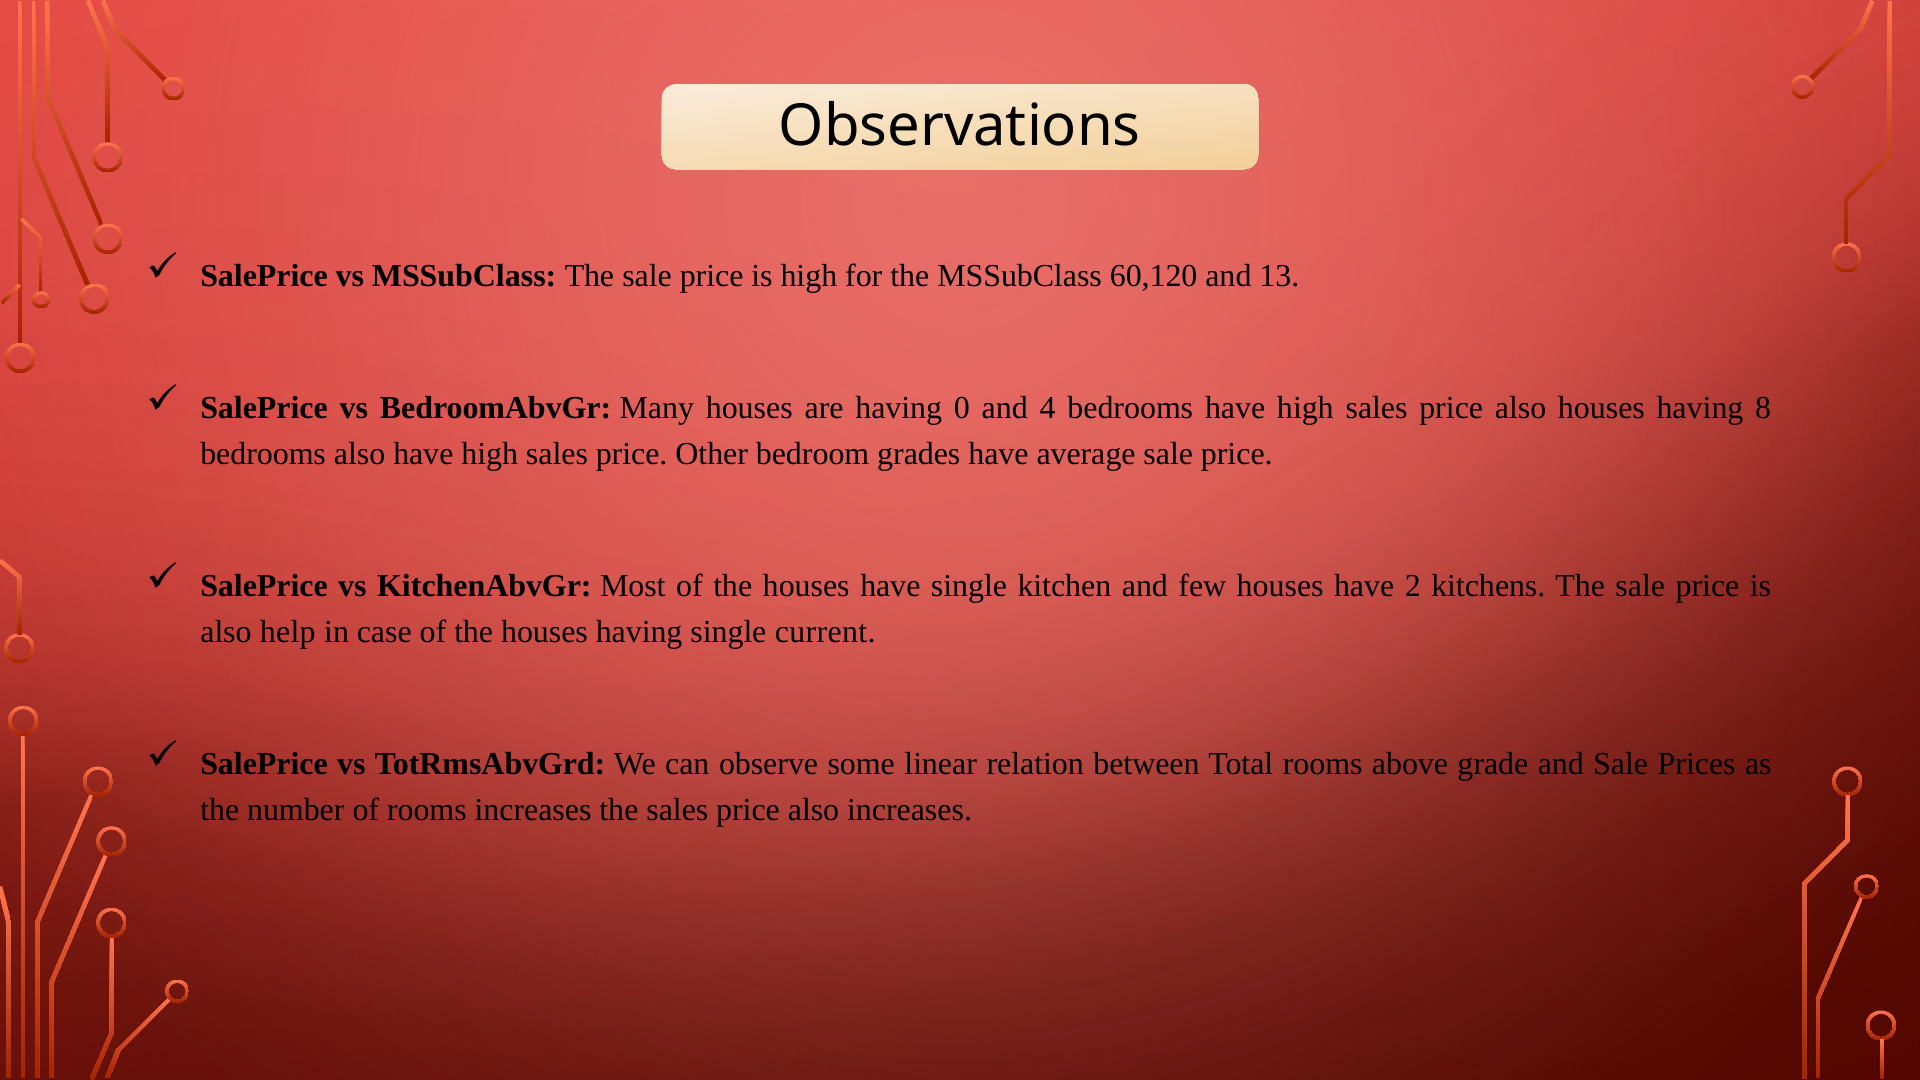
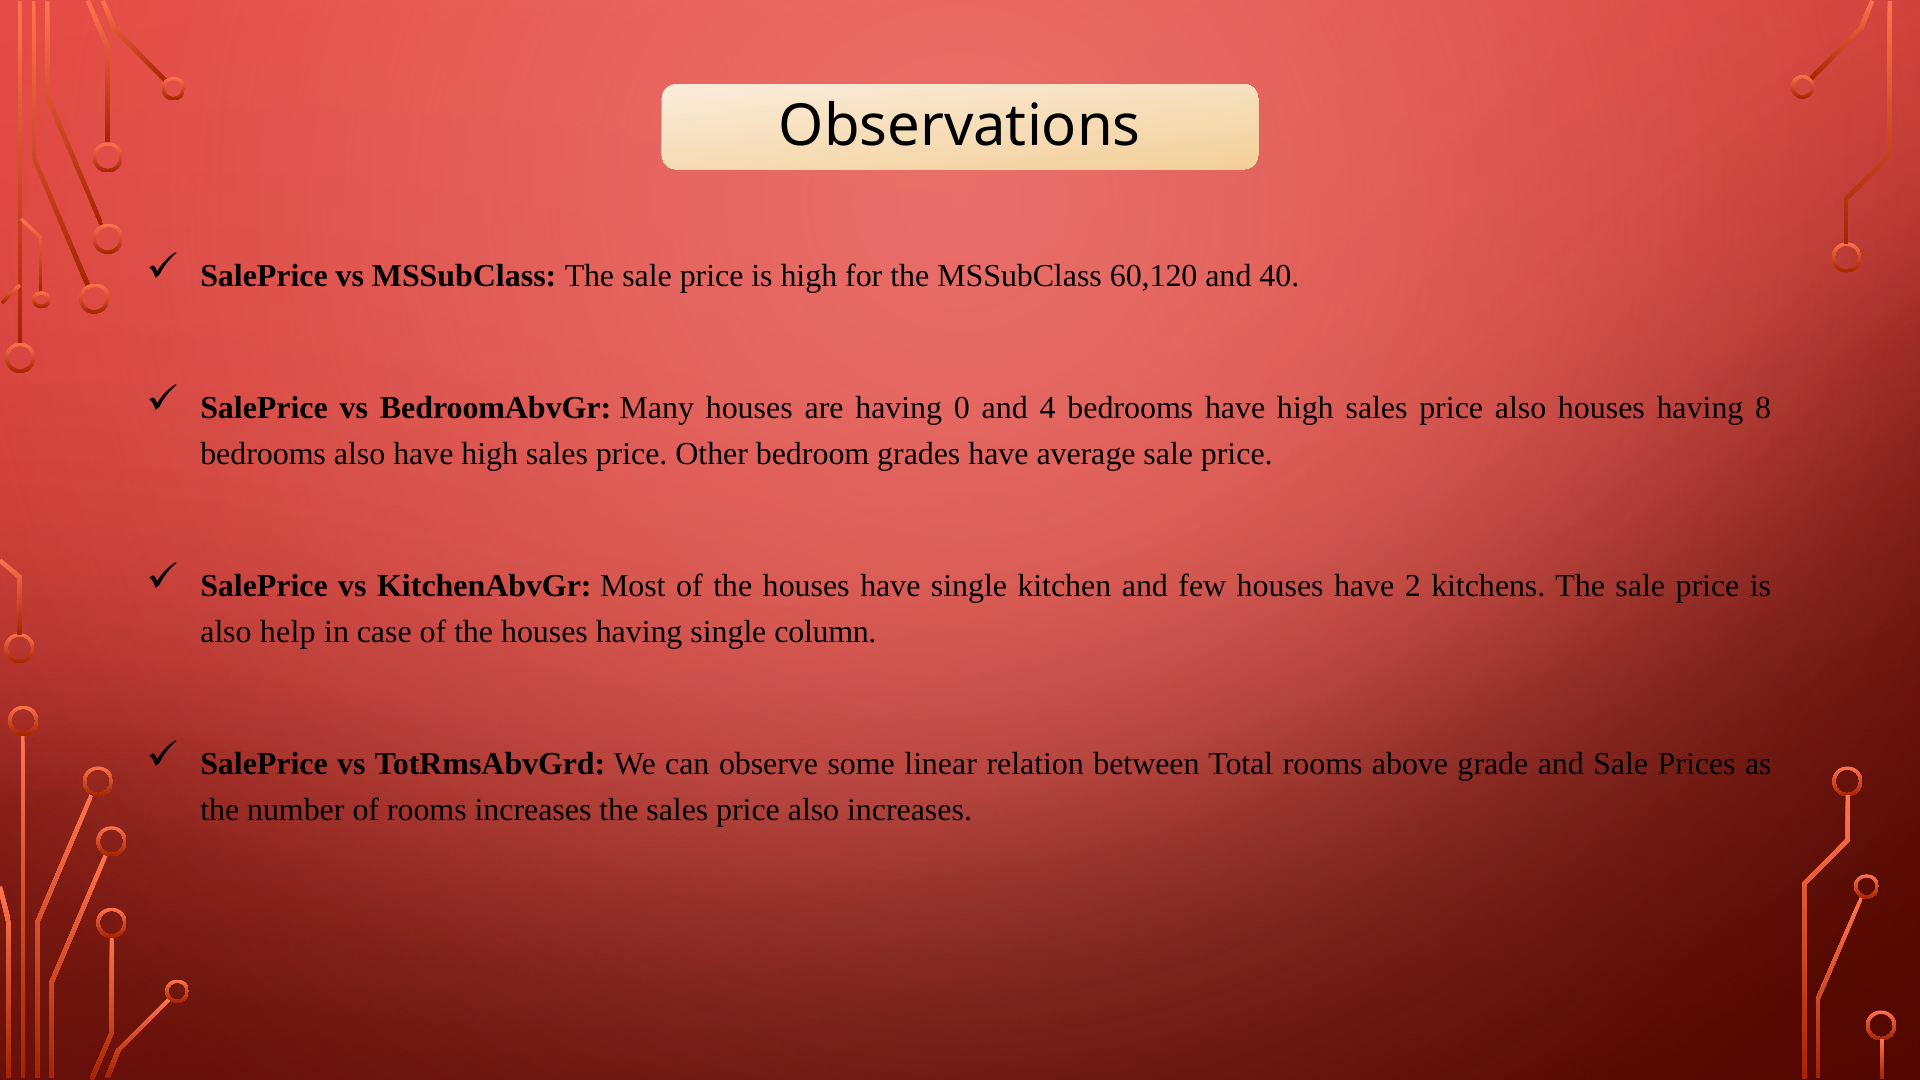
13: 13 -> 40 (1279, 276)
current: current -> column (825, 632)
